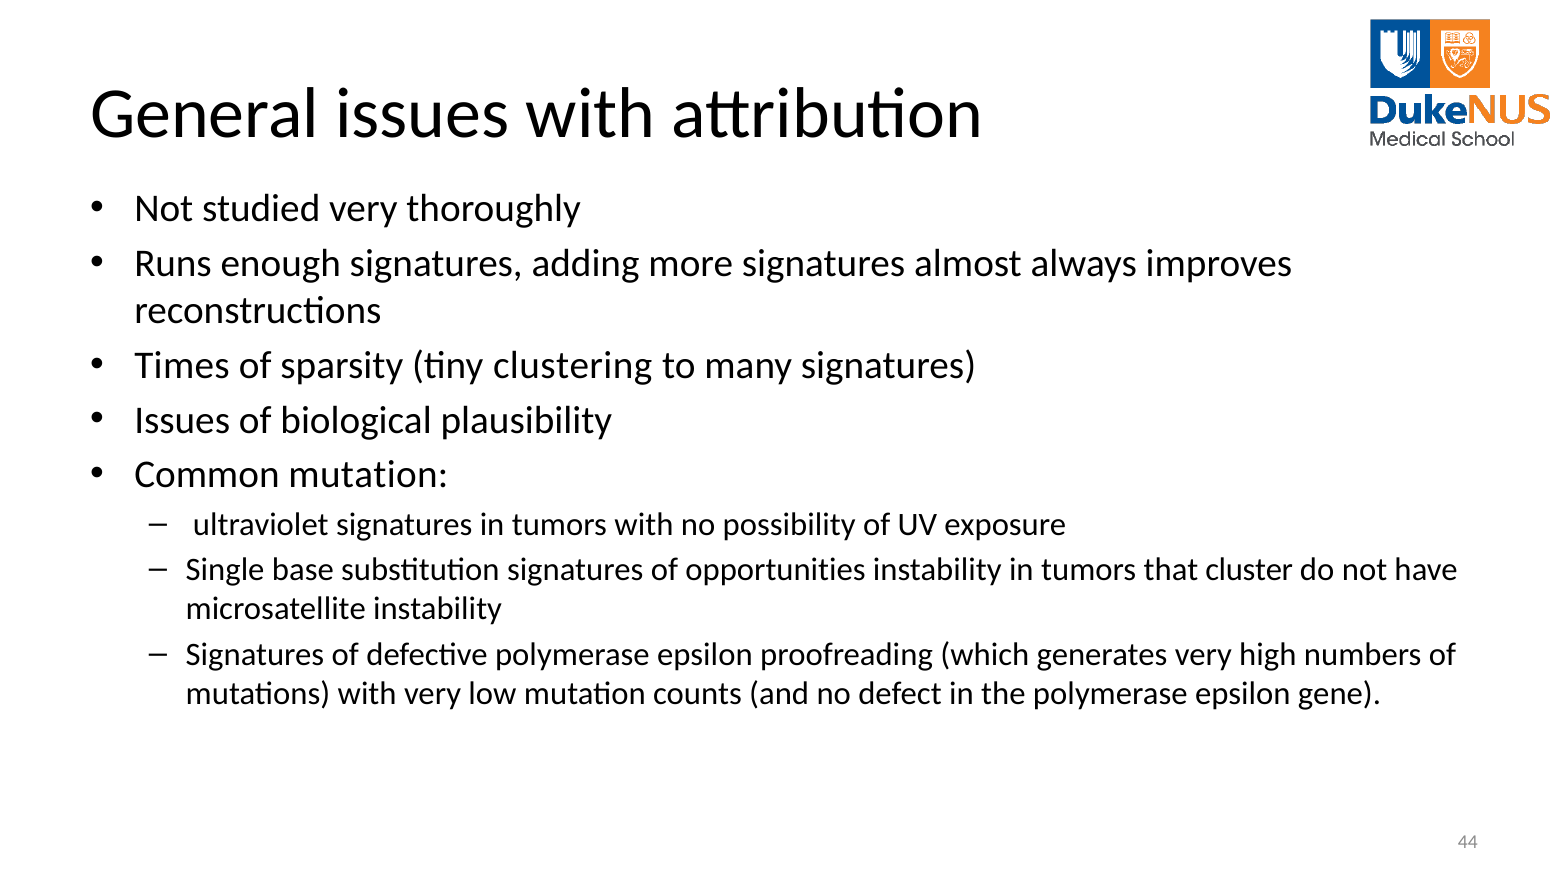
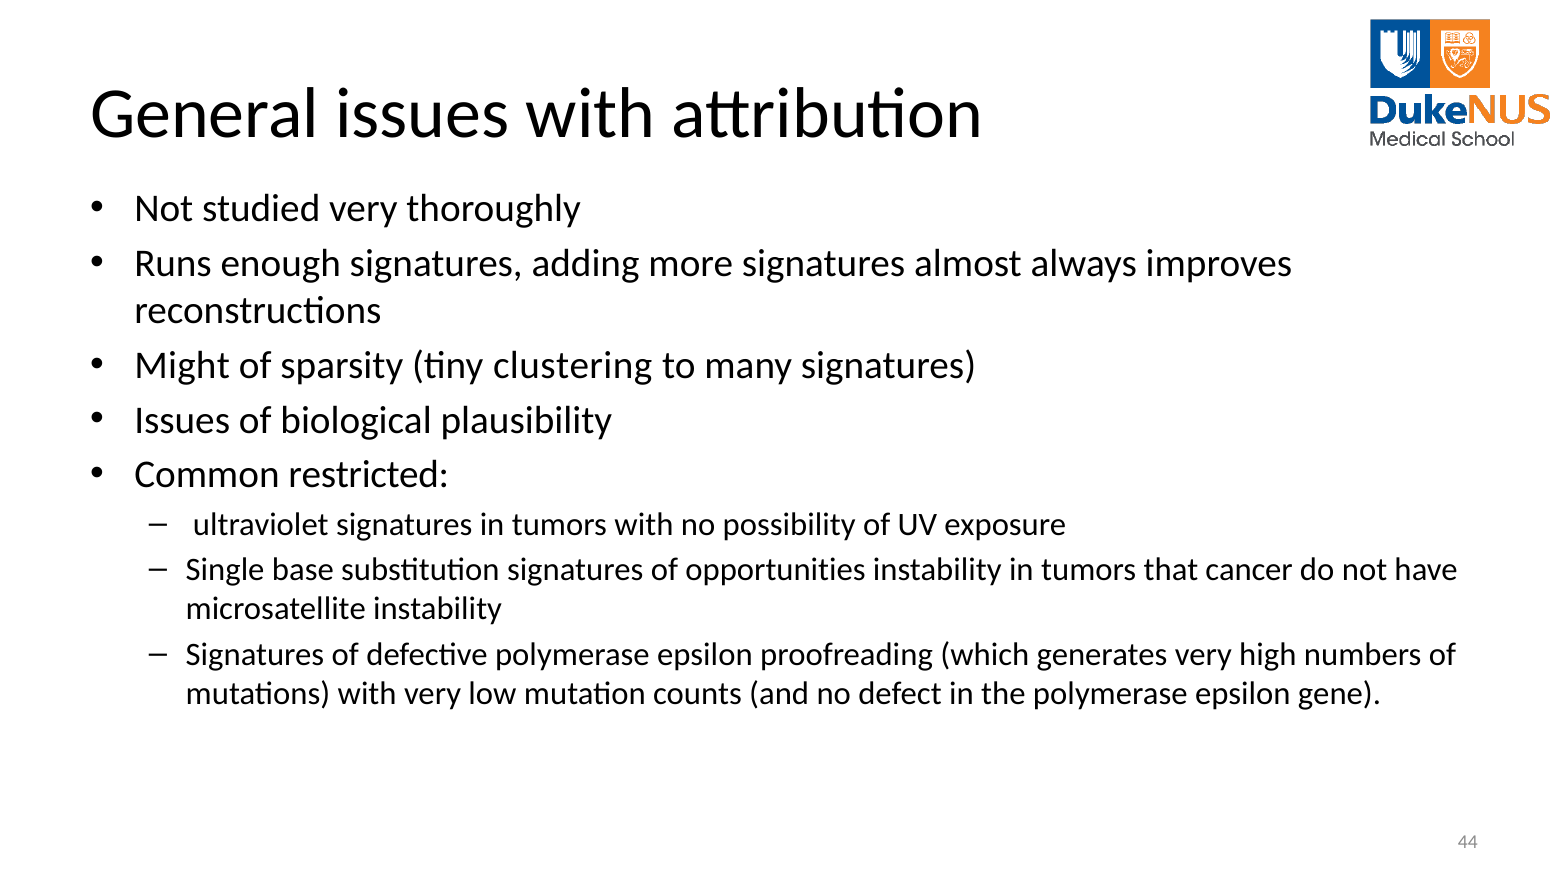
Times: Times -> Might (182, 365)
Common mutation: mutation -> restricted (369, 475)
cluster: cluster -> cancer (1249, 570)
